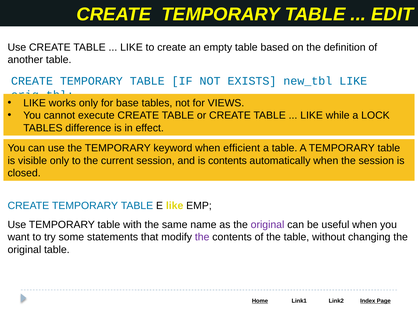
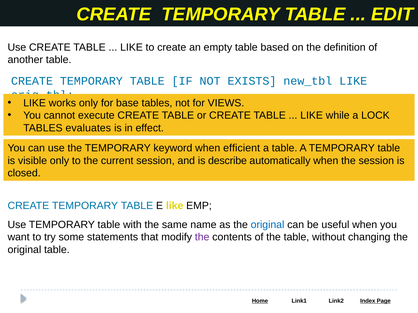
difference: difference -> evaluates (88, 128)
is contents: contents -> describe (228, 161)
original colour: purple -> blue (268, 225)
